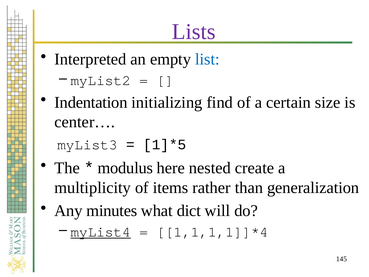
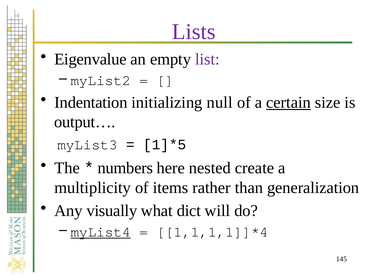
Interpreted: Interpreted -> Eigenvalue (90, 59)
list colour: blue -> purple (207, 59)
find: find -> null (220, 102)
certain underline: none -> present (288, 102)
center…: center… -> output… (85, 122)
modulus: modulus -> numbers (125, 168)
minutes: minutes -> visually (112, 211)
